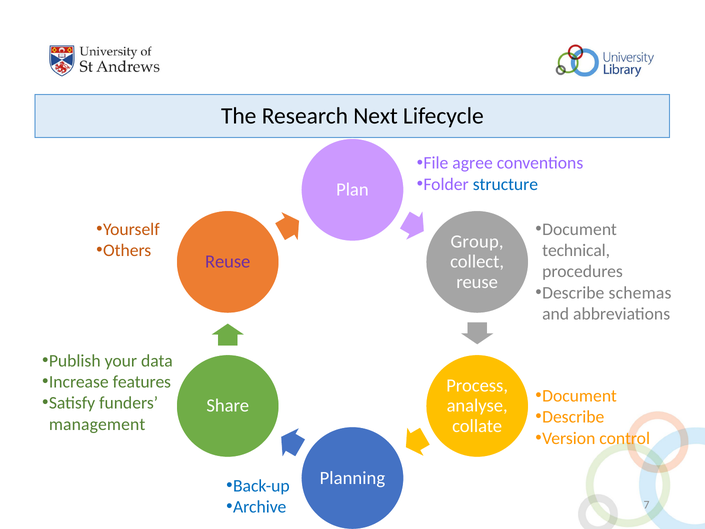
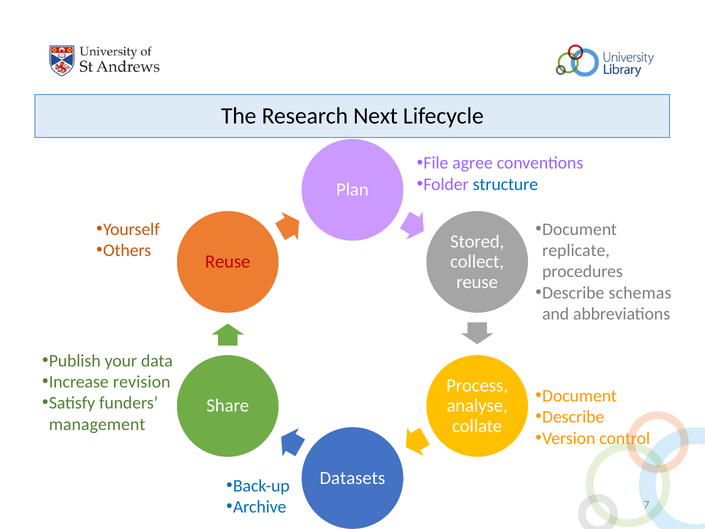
Group: Group -> Stored (477, 242)
technical: technical -> replicate (576, 250)
Reuse colour: purple -> red (228, 262)
features: features -> revision (142, 382)
Planning: Planning -> Datasets (352, 478)
